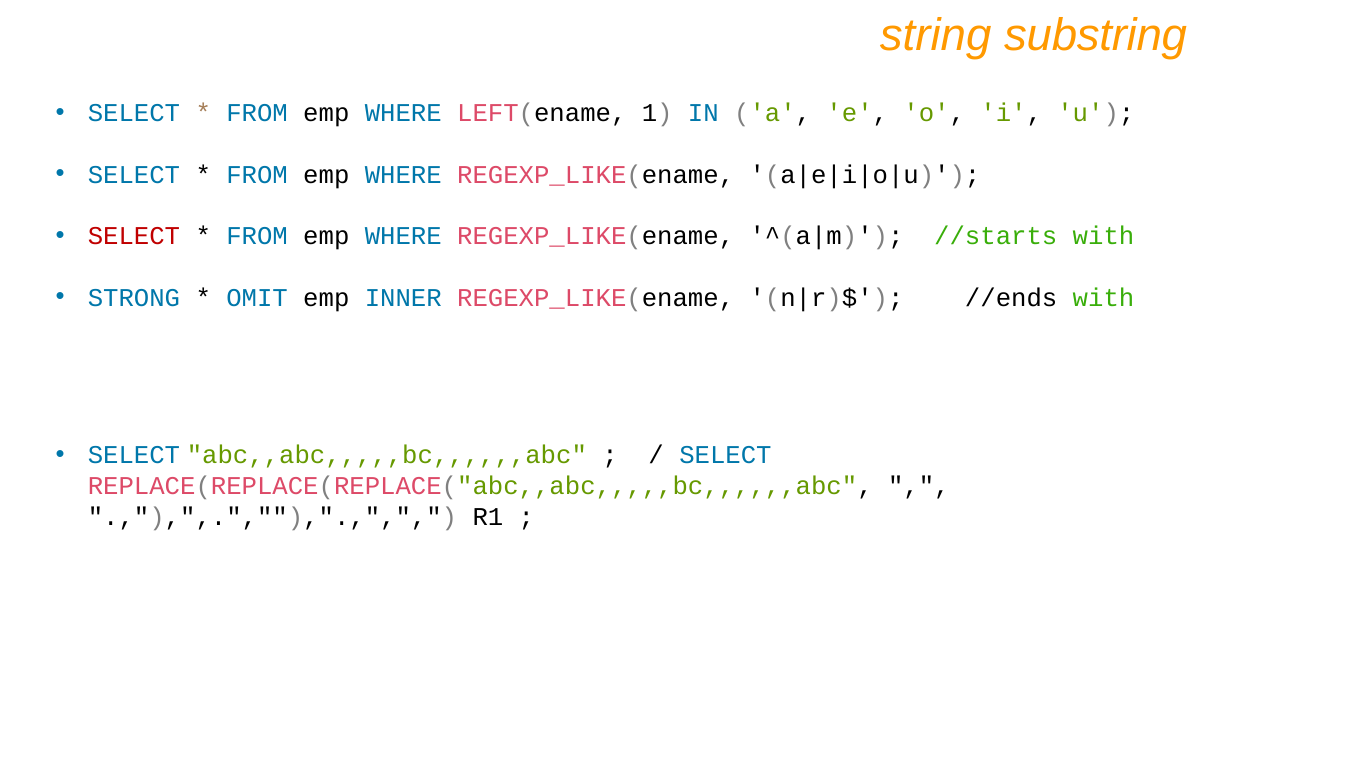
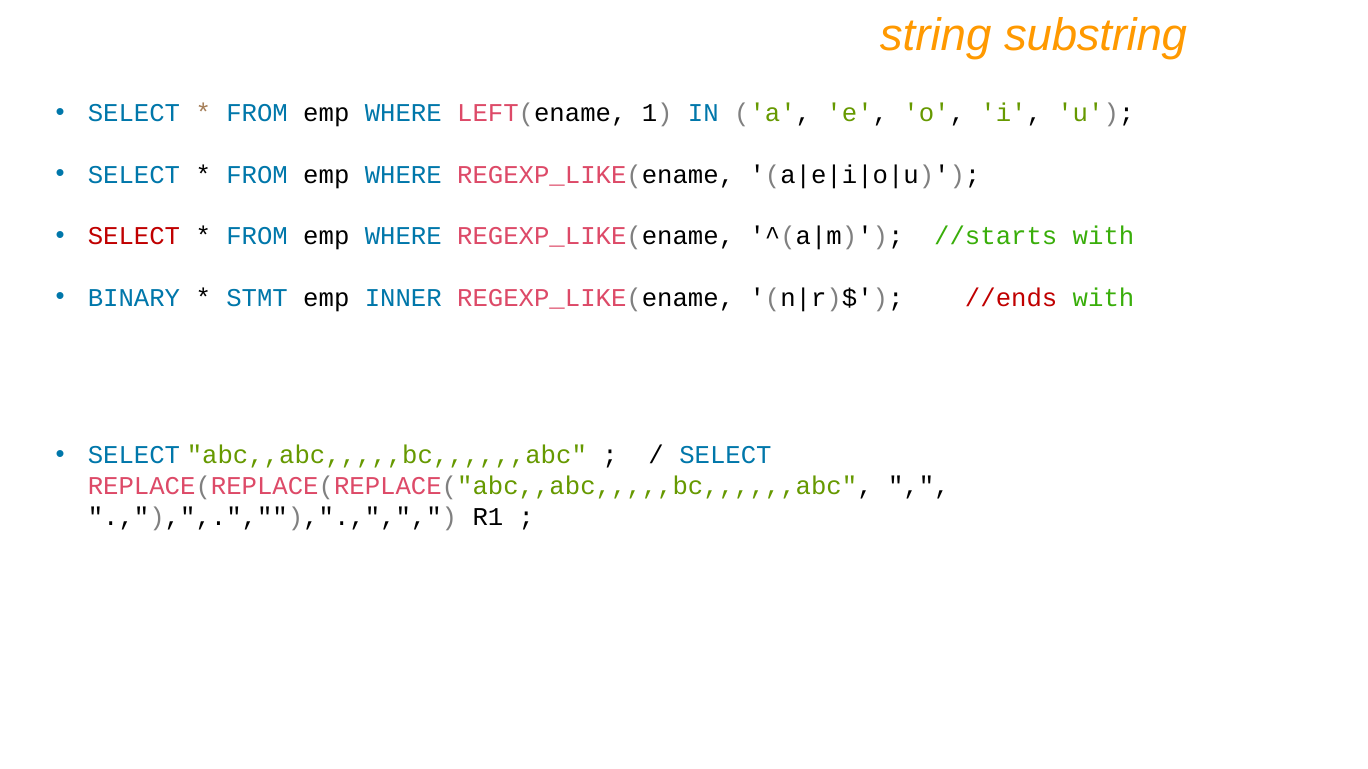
STRONG: STRONG -> BINARY (134, 298)
OMIT: OMIT -> STMT (257, 298)
//ends colour: black -> red (1011, 298)
